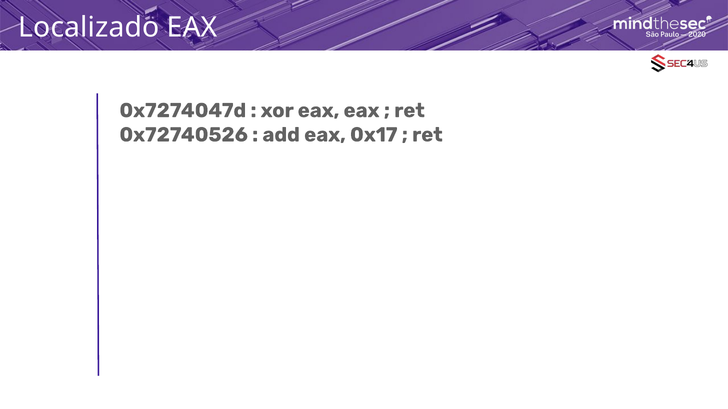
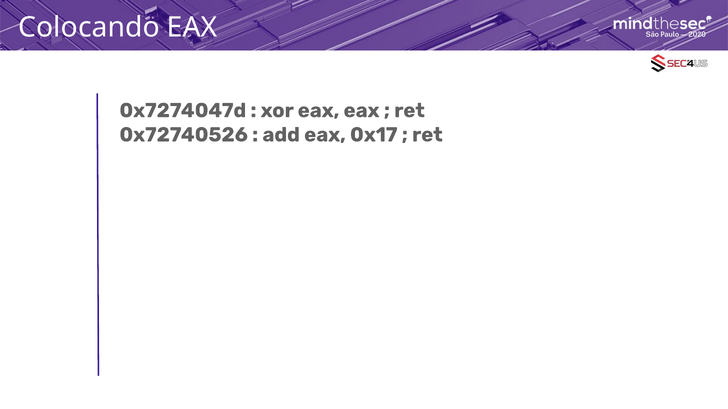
Localizado: Localizado -> Colocando (89, 27)
